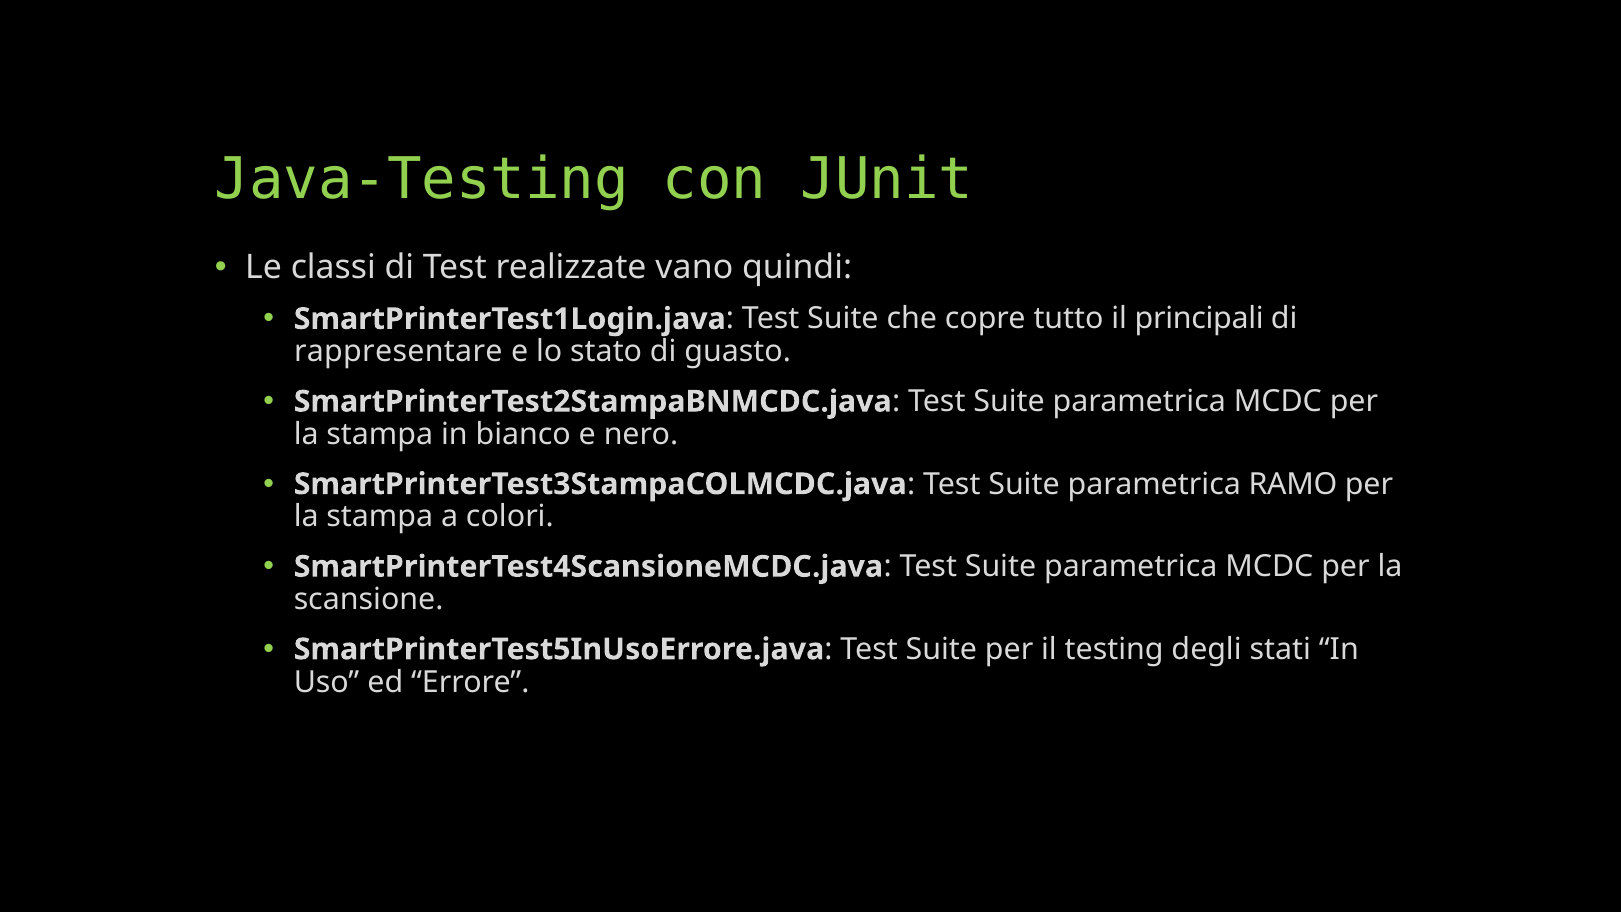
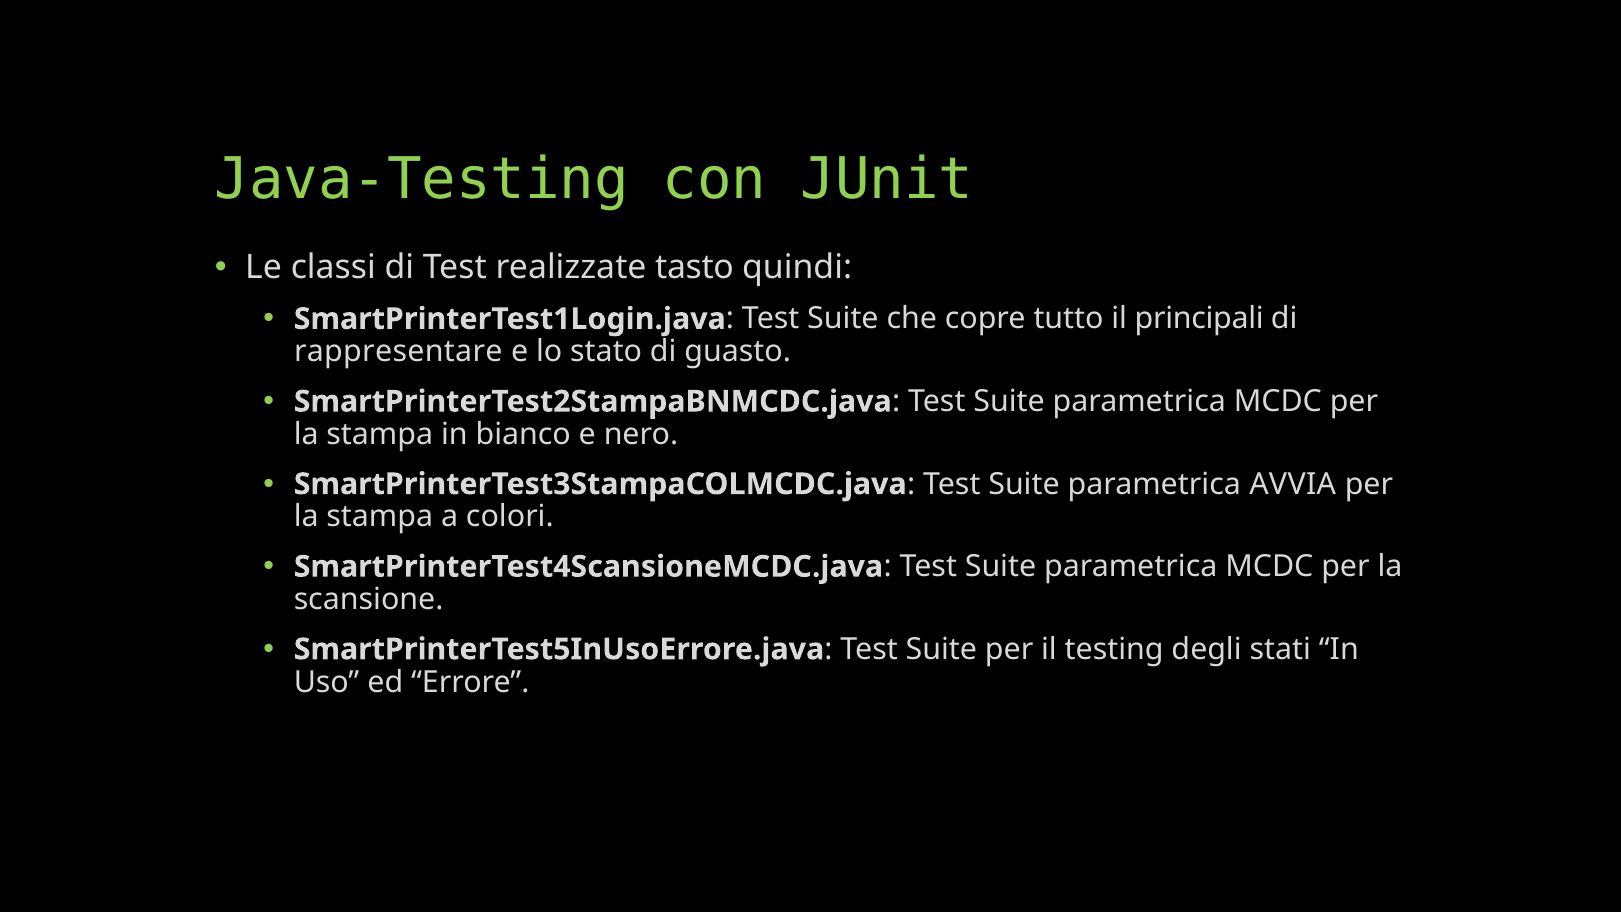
vano: vano -> tasto (695, 267)
RAMO: RAMO -> AVVIA (1293, 484)
